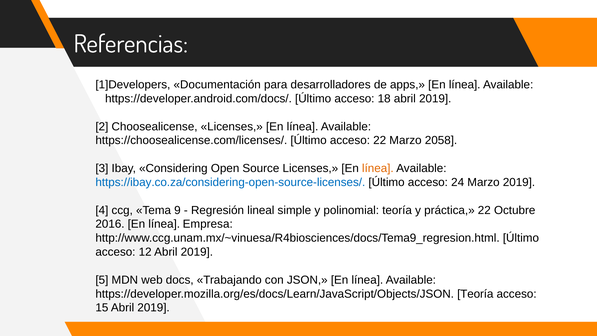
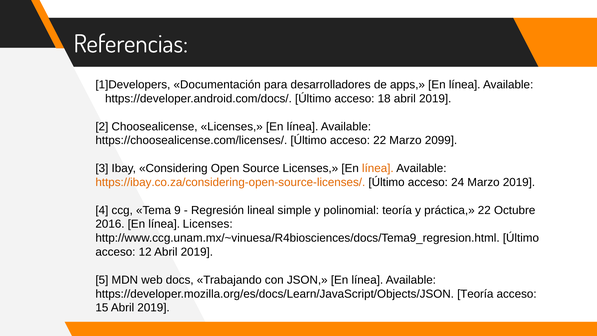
2058: 2058 -> 2099 (441, 140)
https://ibay.co.za/considering-open-source-licenses/ colour: blue -> orange (230, 182)
línea Empresa: Empresa -> Licenses (208, 224)
